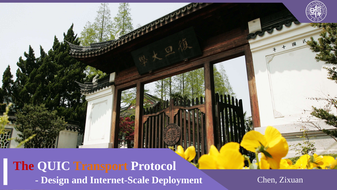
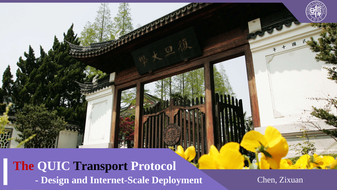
Transport colour: orange -> black (100, 166)
